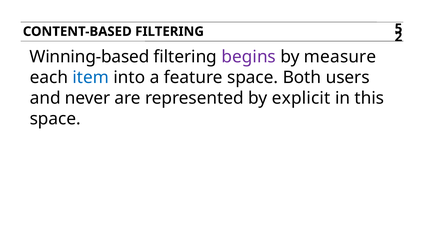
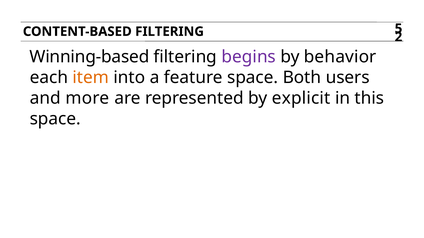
measure: measure -> behavior (340, 57)
item colour: blue -> orange (91, 77)
never: never -> more (87, 98)
